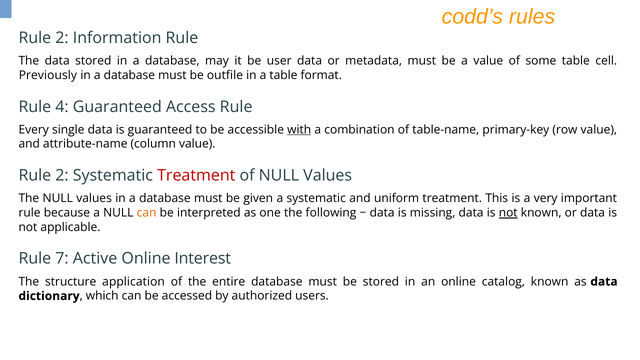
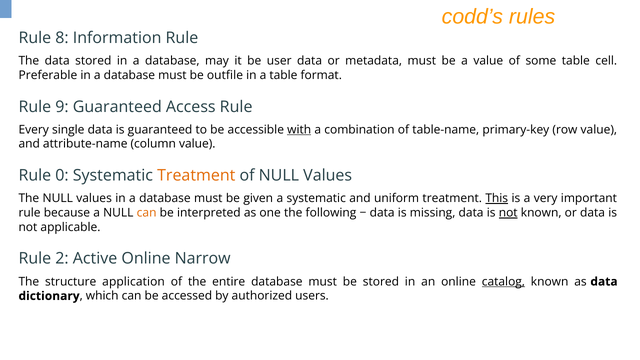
2: 2 -> 8 (62, 38)
Previously: Previously -> Preferable (48, 75)
4: 4 -> 9 (62, 107)
2: 2 -> 0 (62, 176)
Treatment colour: red -> orange (196, 176)
This underline: none -> present (497, 198)
7: 7 -> 2 (62, 259)
Interest: Interest -> Narrow (203, 259)
catalog underline: none -> present (503, 282)
